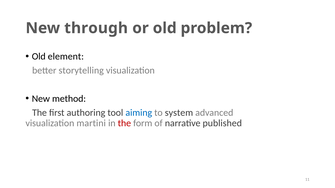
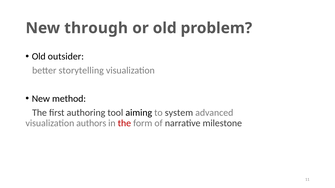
element: element -> outsider (66, 57)
aiming colour: blue -> black (139, 113)
martini: martini -> authors (91, 123)
published: published -> milestone (222, 123)
